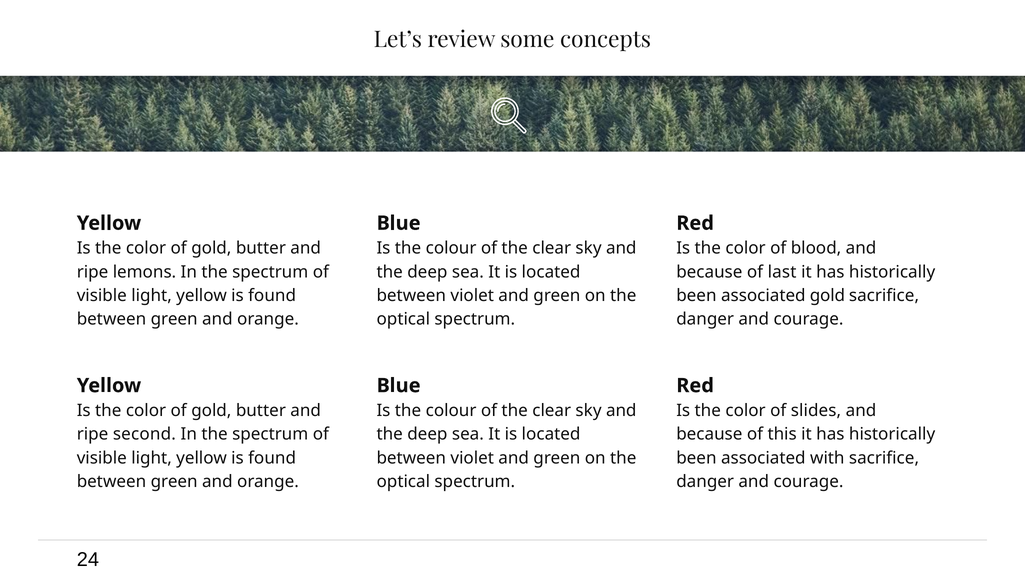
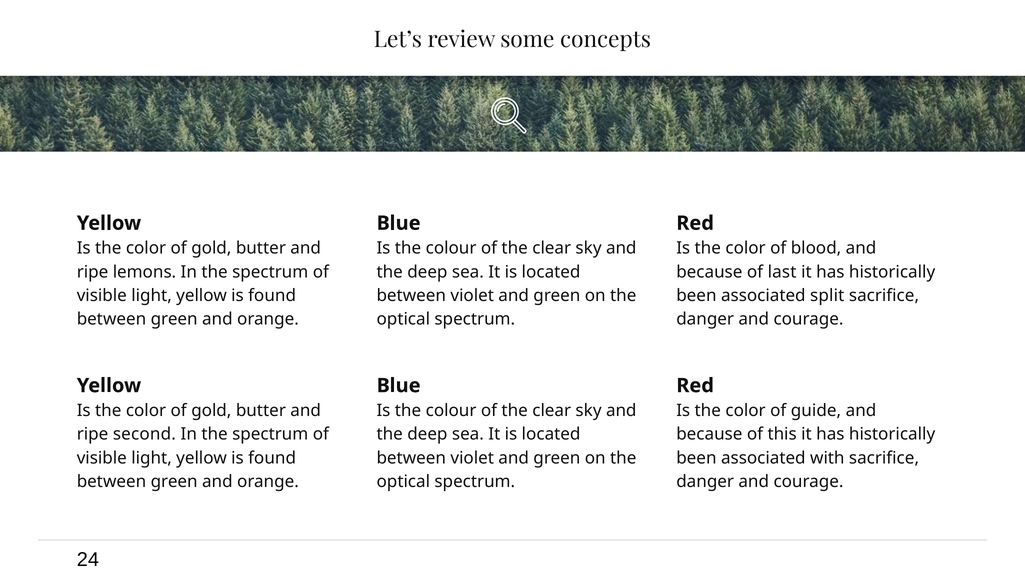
associated gold: gold -> split (827, 295)
slides: slides -> guide (816, 410)
